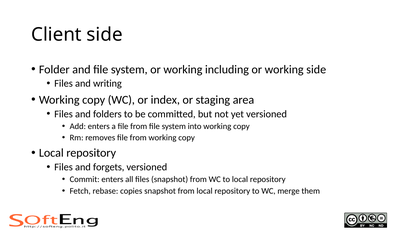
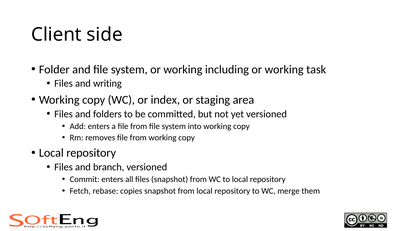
working side: side -> task (316, 69)
forgets: forgets -> branch (109, 167)
